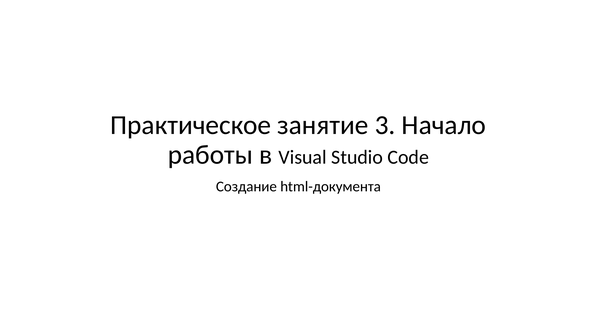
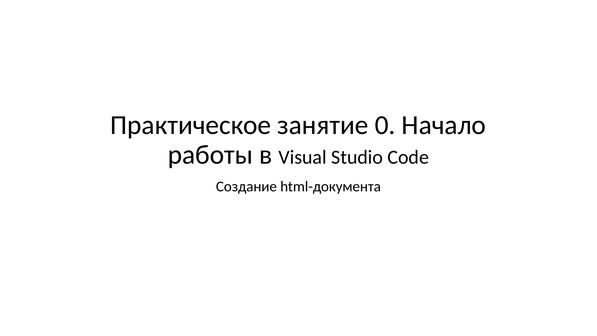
3: 3 -> 0 (385, 125)
